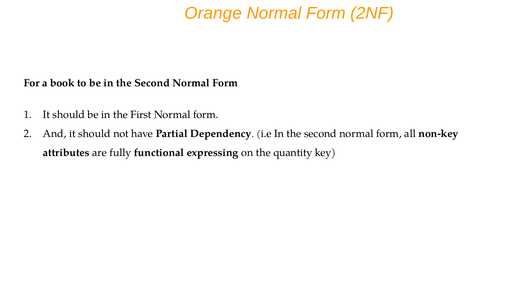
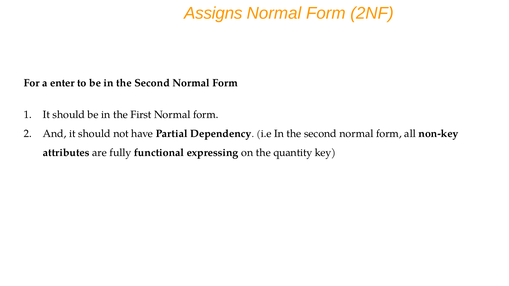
Orange: Orange -> Assigns (213, 13)
book: book -> enter (62, 83)
